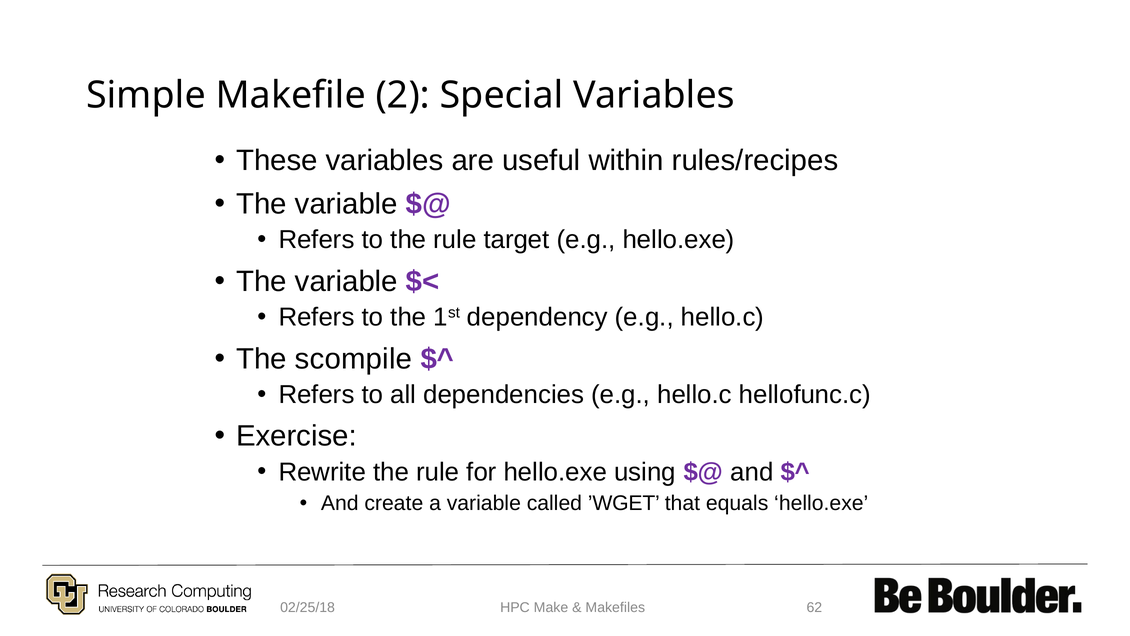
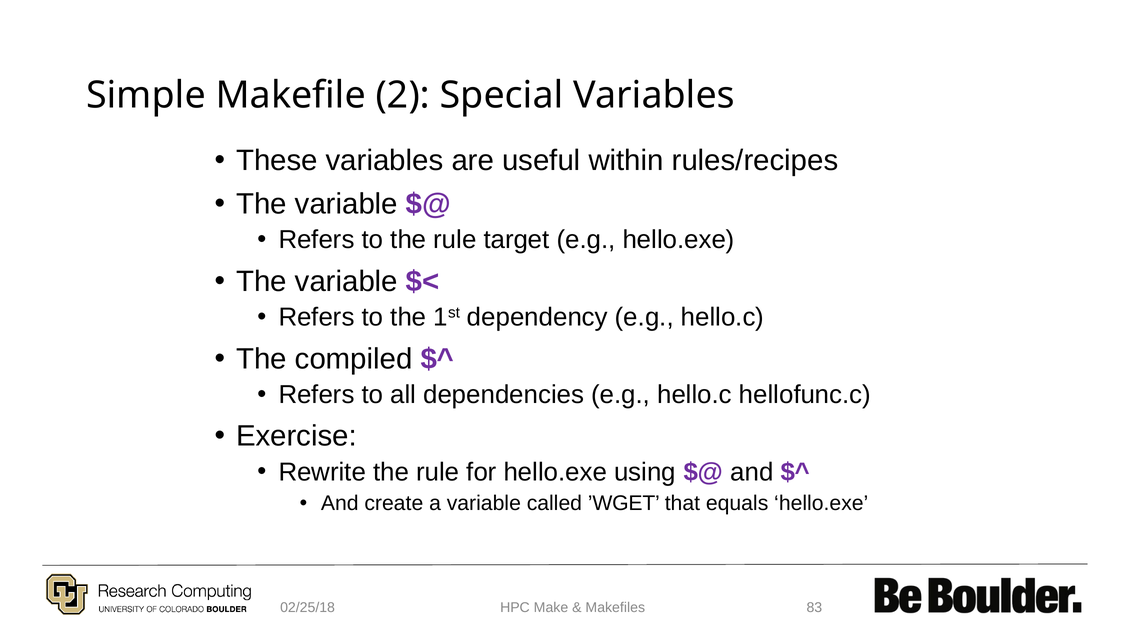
scompile: scompile -> compiled (354, 359)
62: 62 -> 83 (814, 607)
